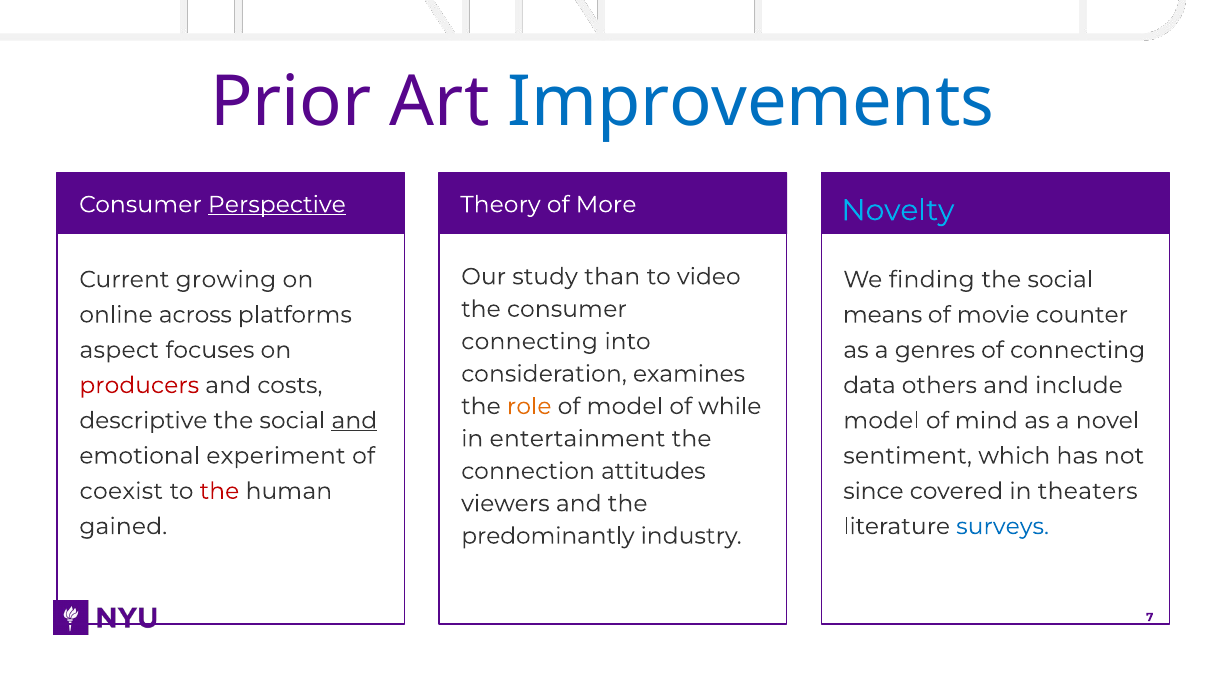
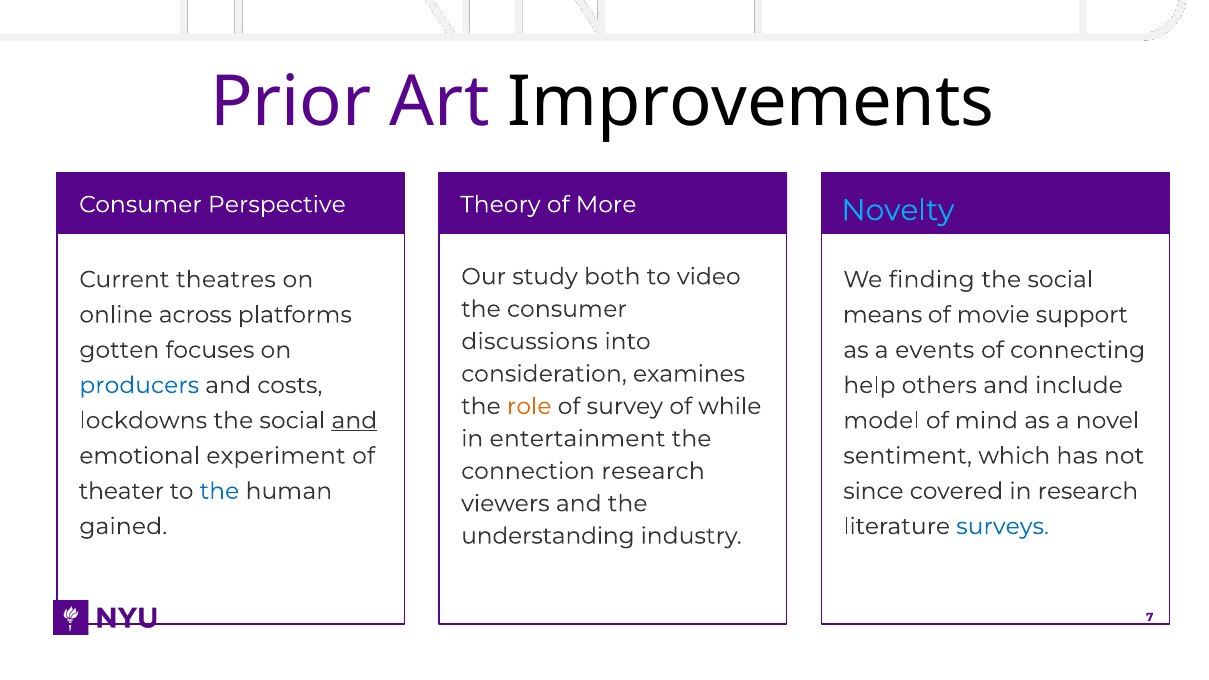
Improvements colour: blue -> black (751, 103)
Perspective underline: present -> none (277, 205)
than: than -> both (612, 277)
growing: growing -> theatres (226, 280)
counter: counter -> support (1082, 315)
connecting: connecting -> discussions (530, 342)
aspect: aspect -> gotten (119, 350)
genres: genres -> events (935, 350)
producers colour: red -> blue (139, 385)
data: data -> help (869, 385)
of model: model -> survey (625, 406)
descriptive: descriptive -> lockdowns (143, 421)
connection attitudes: attitudes -> research (653, 471)
coexist: coexist -> theater (121, 491)
the colour: red -> blue (219, 491)
in theaters: theaters -> research (1088, 491)
predominantly: predominantly -> understanding (548, 536)
